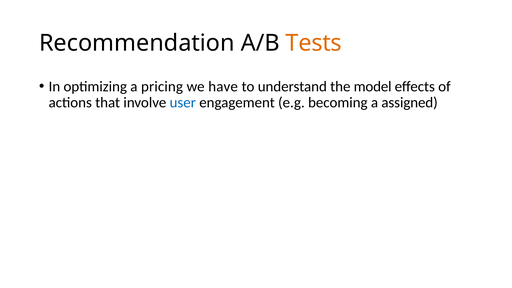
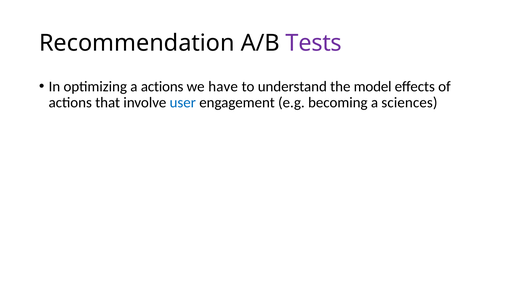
Tests colour: orange -> purple (314, 43)
a pricing: pricing -> actions (162, 87)
assigned: assigned -> sciences (409, 103)
